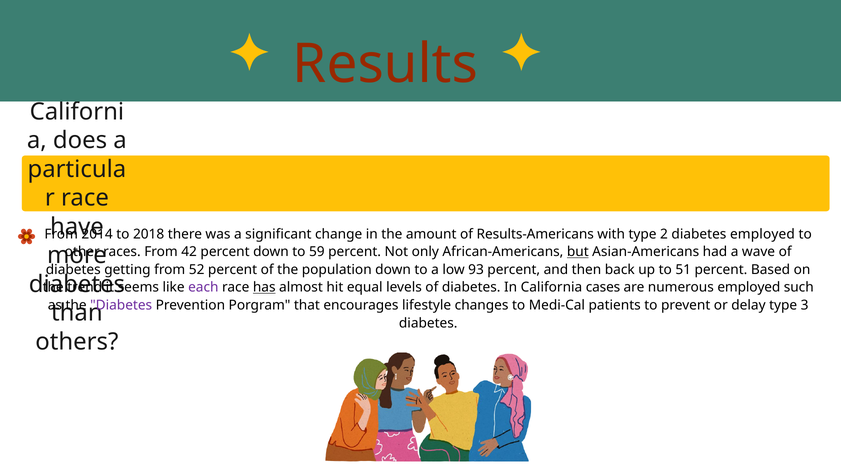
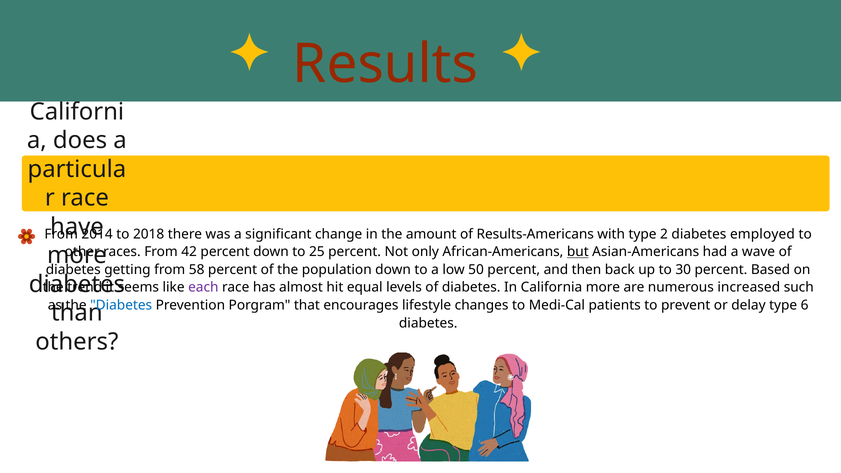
59: 59 -> 25 (317, 252)
52: 52 -> 58 (197, 270)
93: 93 -> 50 (476, 270)
51: 51 -> 30 (683, 270)
has underline: present -> none (264, 287)
California cases: cases -> more (603, 287)
numerous employed: employed -> increased (749, 287)
Diabetes colour: purple -> blue (121, 305)
3: 3 -> 6 (805, 305)
